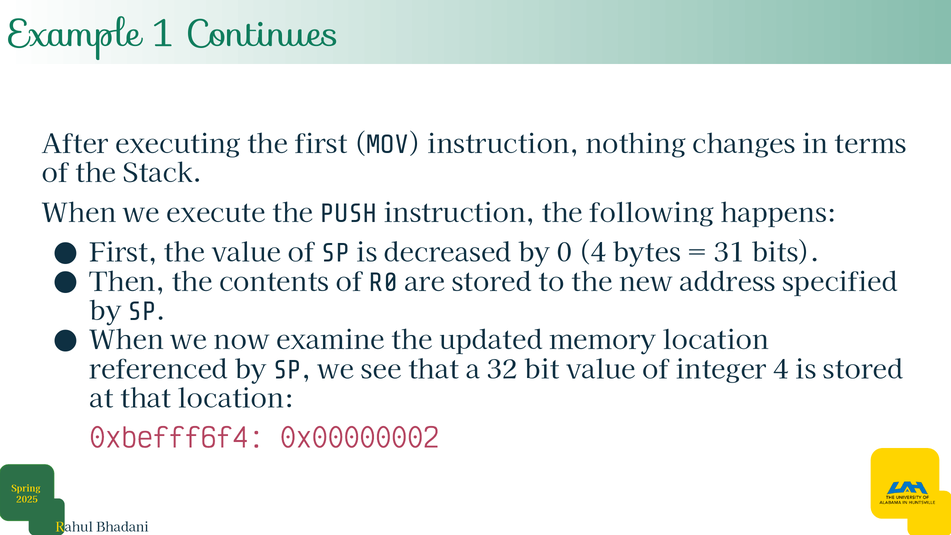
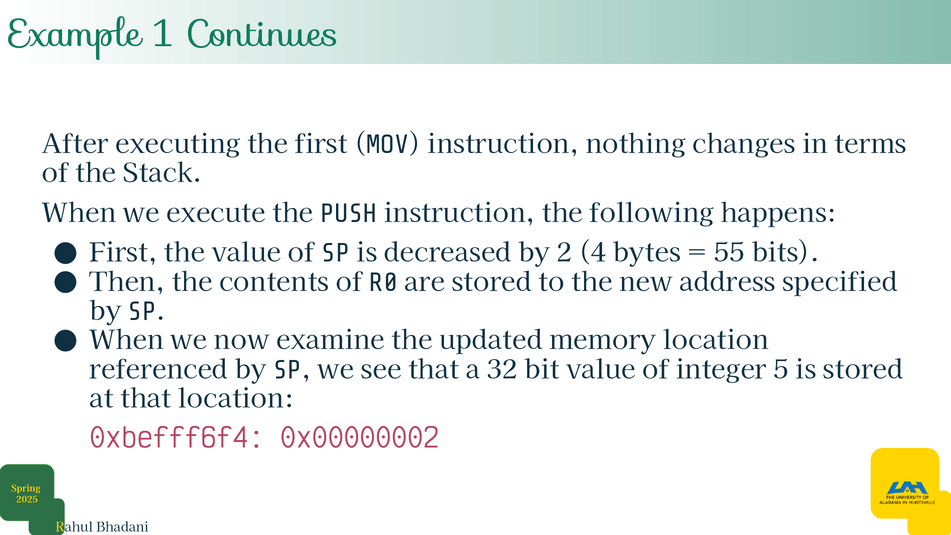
0: 0 -> 2 (564, 253)
31: 31 -> 55 (729, 253)
integer 4: 4 -> 5 (781, 370)
